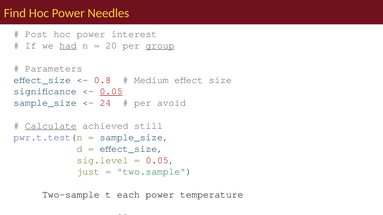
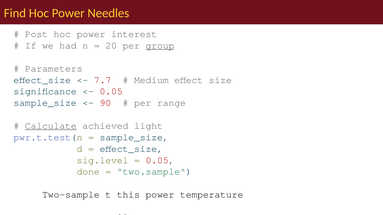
had underline: present -> none (68, 46)
0.8: 0.8 -> 7.7 (103, 80)
0.05 underline: present -> none (111, 92)
24: 24 -> 90 (105, 103)
avoid: avoid -> range (171, 103)
still: still -> light (148, 126)
just: just -> done (88, 172)
each: each -> this (128, 195)
